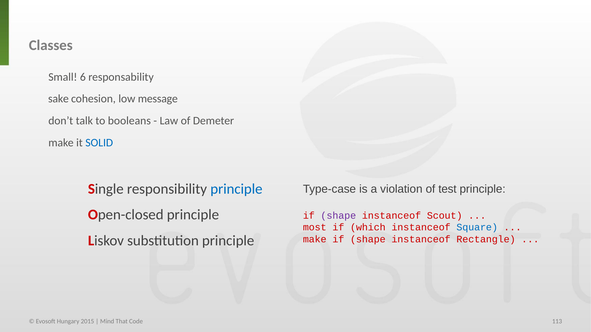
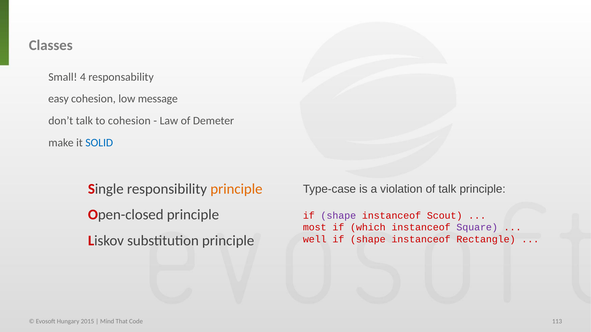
6: 6 -> 4 (83, 77)
sake: sake -> easy (58, 99)
to booleans: booleans -> cohesion (129, 121)
principle colour: blue -> orange (236, 189)
of test: test -> talk (447, 189)
Square colour: blue -> purple (477, 228)
make: make -> well (315, 239)
